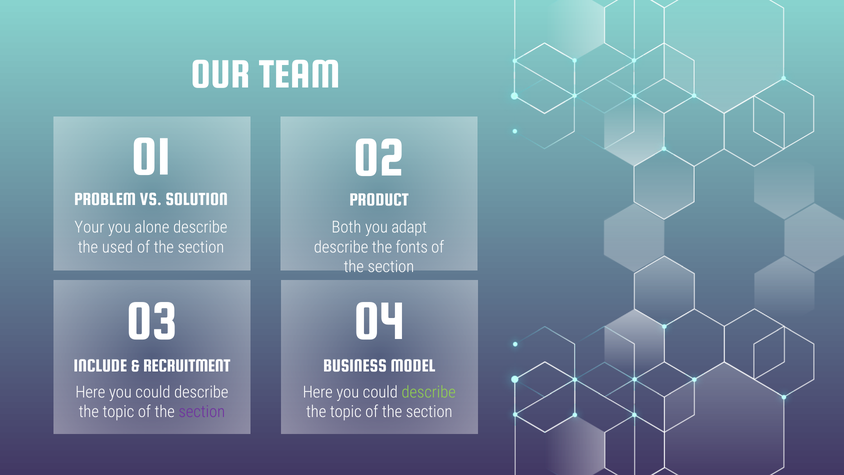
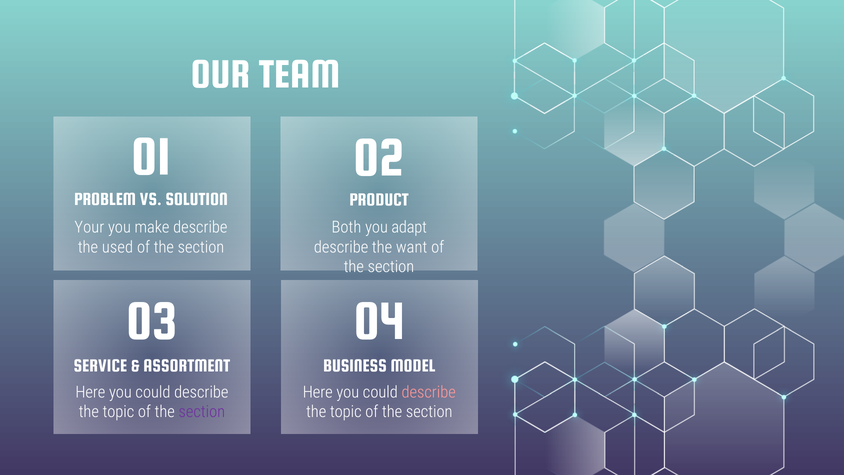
alone: alone -> make (152, 227)
fonts: fonts -> want (412, 247)
INCLUDE: INCLUDE -> SERVICE (100, 365)
RECRUITMENT: RECRUITMENT -> ASSORTMENT (187, 365)
describe colour: light green -> pink (429, 392)
